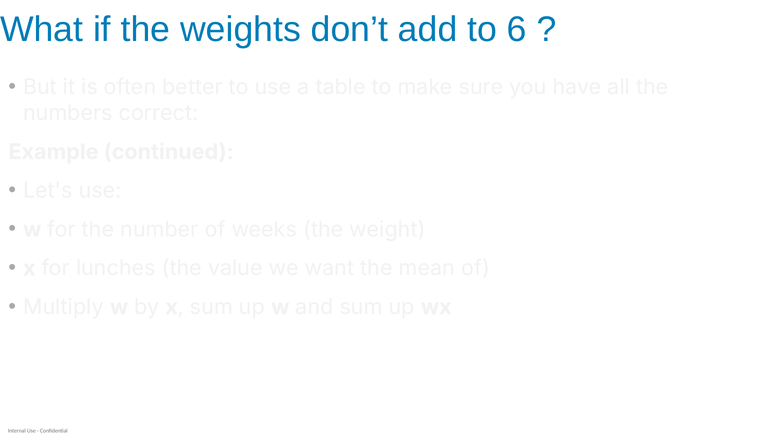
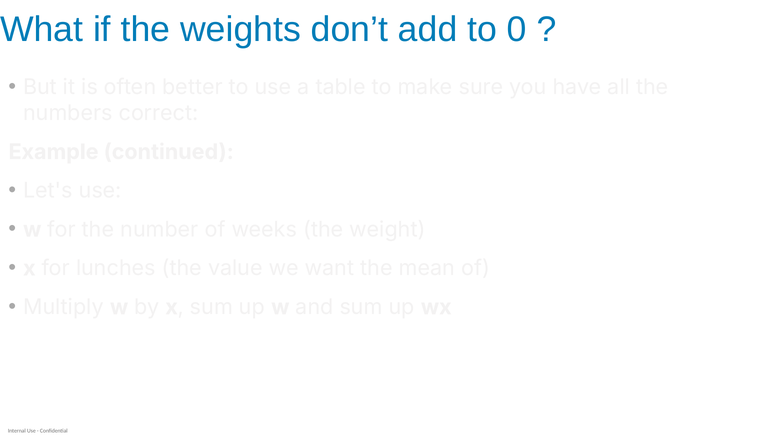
6: 6 -> 0 (517, 29)
